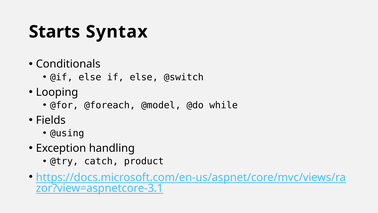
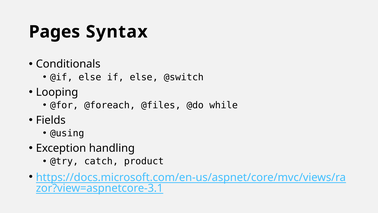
Starts: Starts -> Pages (54, 32)
@model: @model -> @files (161, 105)
